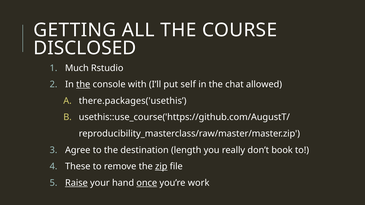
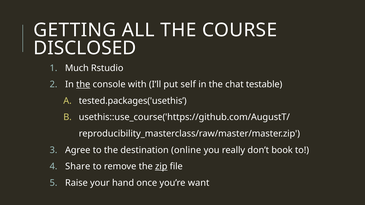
allowed: allowed -> testable (264, 85)
there.packages('usethis: there.packages('usethis -> tested.packages('usethis (133, 101)
length: length -> online (186, 150)
These: These -> Share (78, 167)
Raise underline: present -> none (76, 183)
once underline: present -> none (147, 183)
work: work -> want (199, 183)
